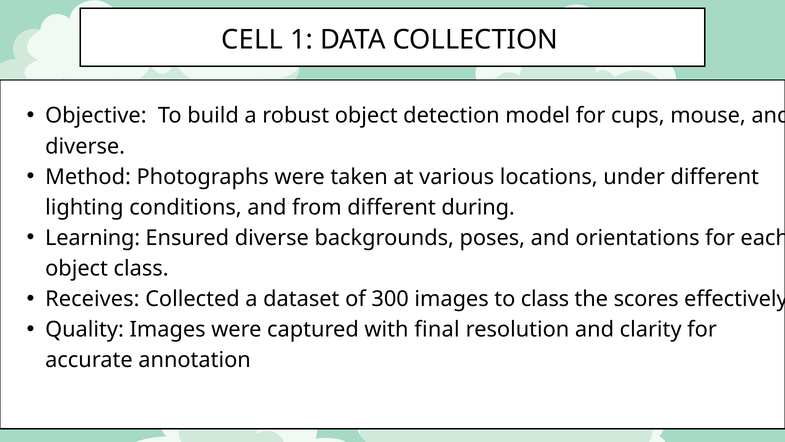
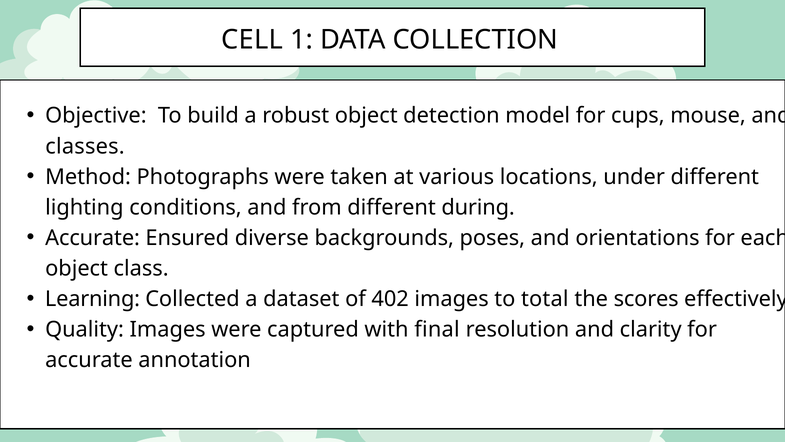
diverse: diverse -> classes (85, 146)
Learning: Learning -> Accurate (93, 238)
Receives: Receives -> Learning (93, 299)
300: 300 -> 402 (390, 299)
to class: class -> total (545, 299)
